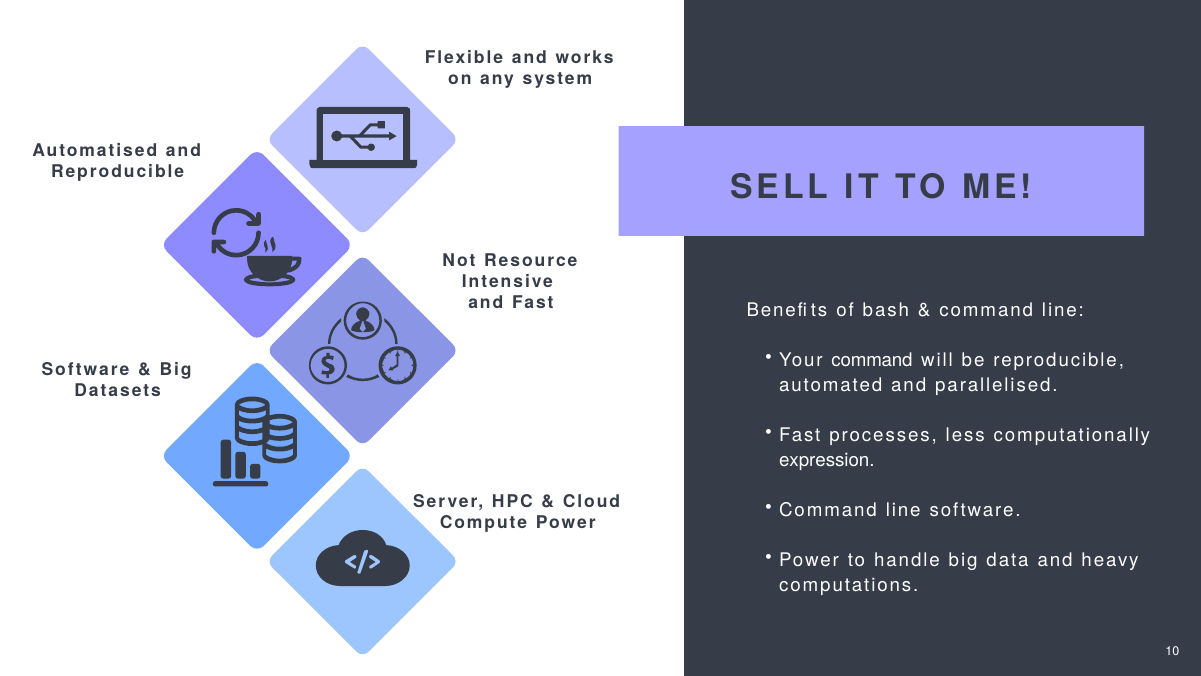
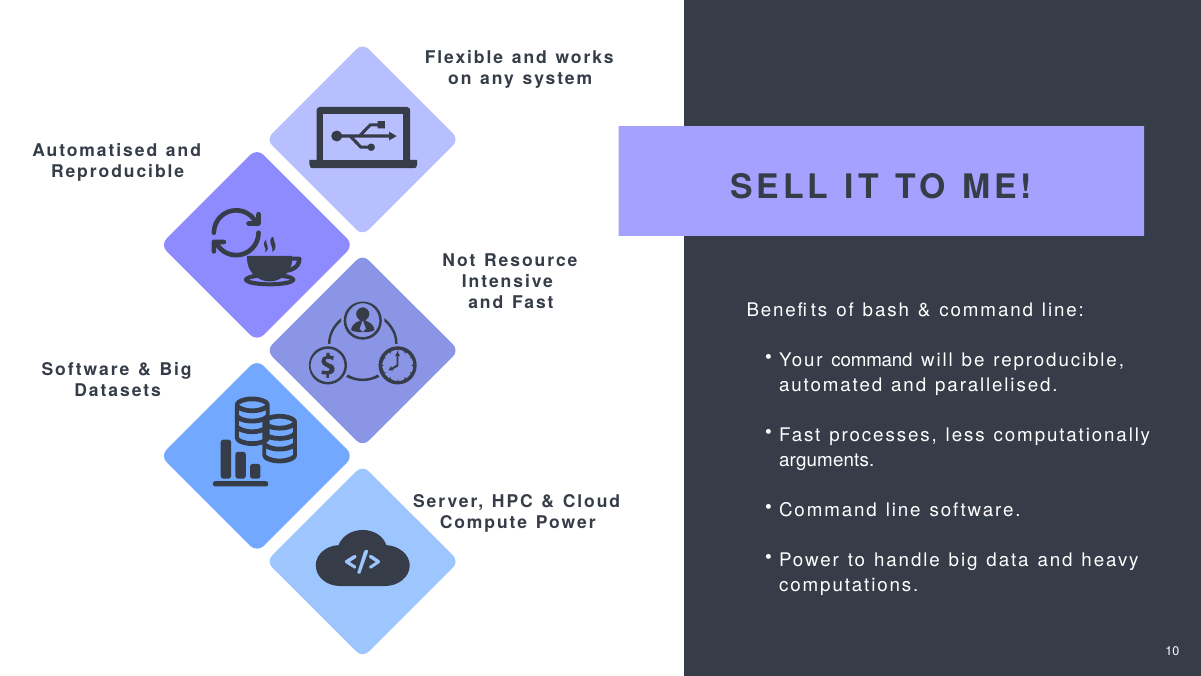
expression: expression -> arguments (827, 460)
